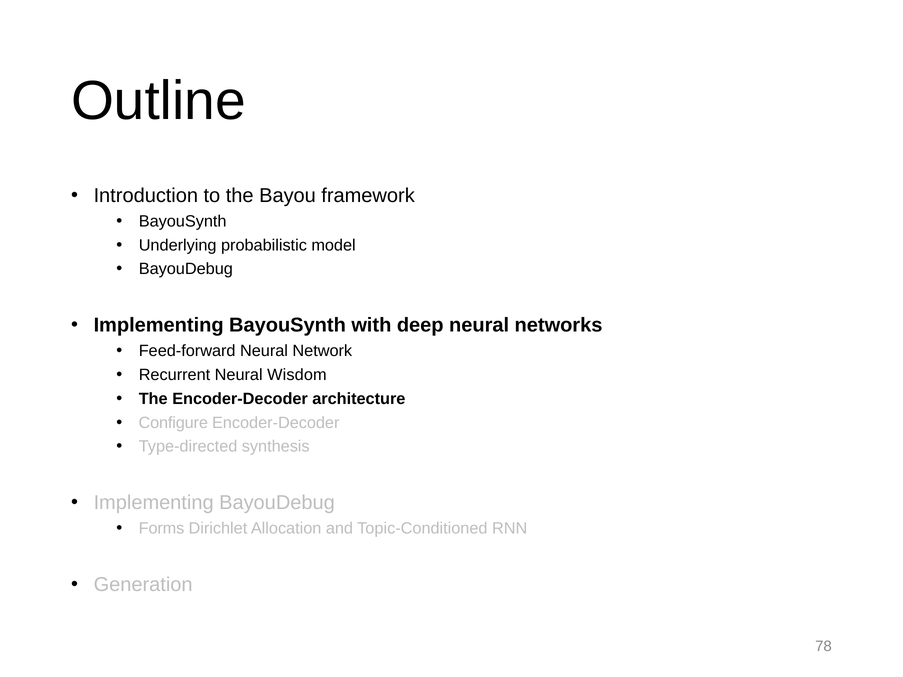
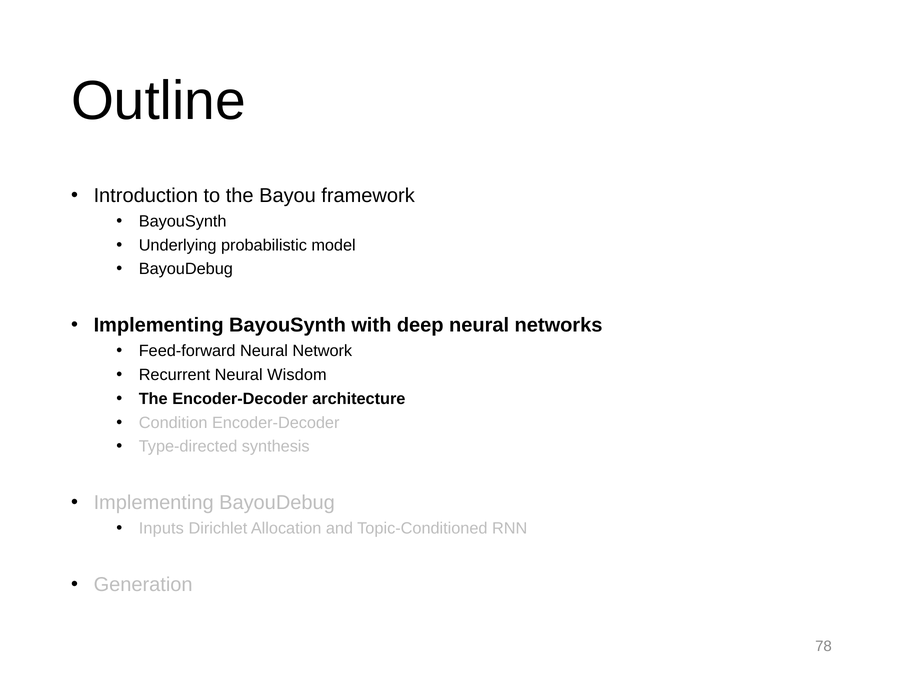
Configure: Configure -> Condition (173, 423)
Forms: Forms -> Inputs (161, 529)
